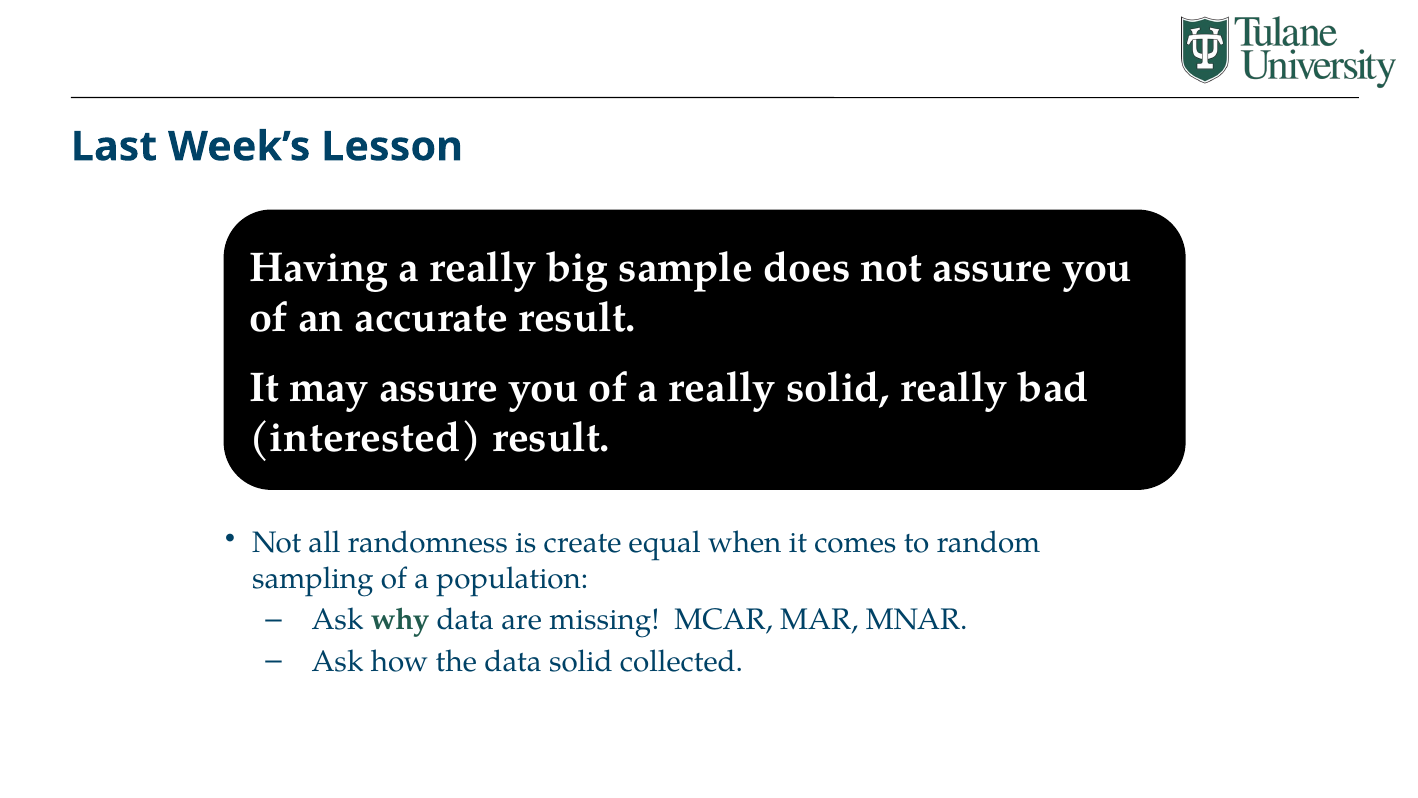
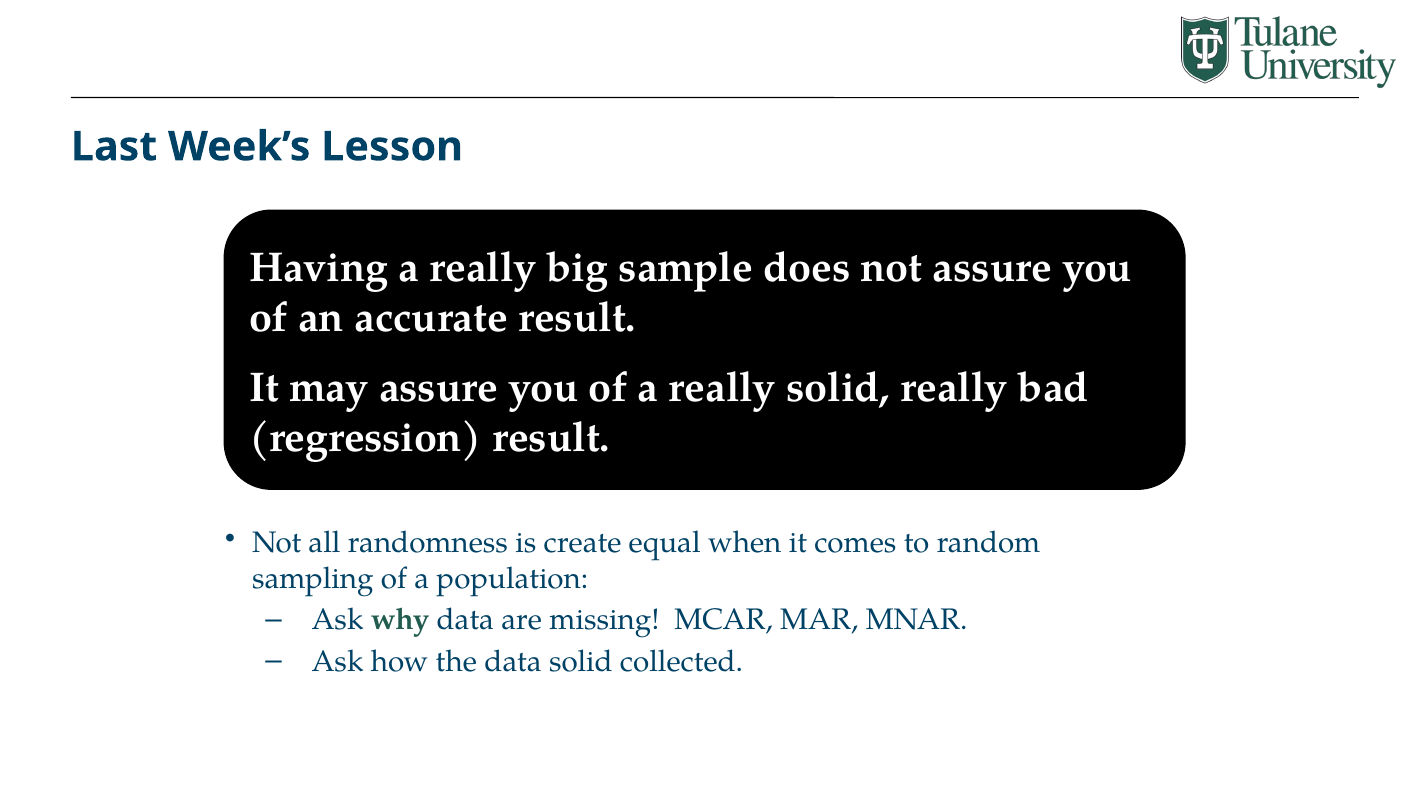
interested: interested -> regression (366, 437)
